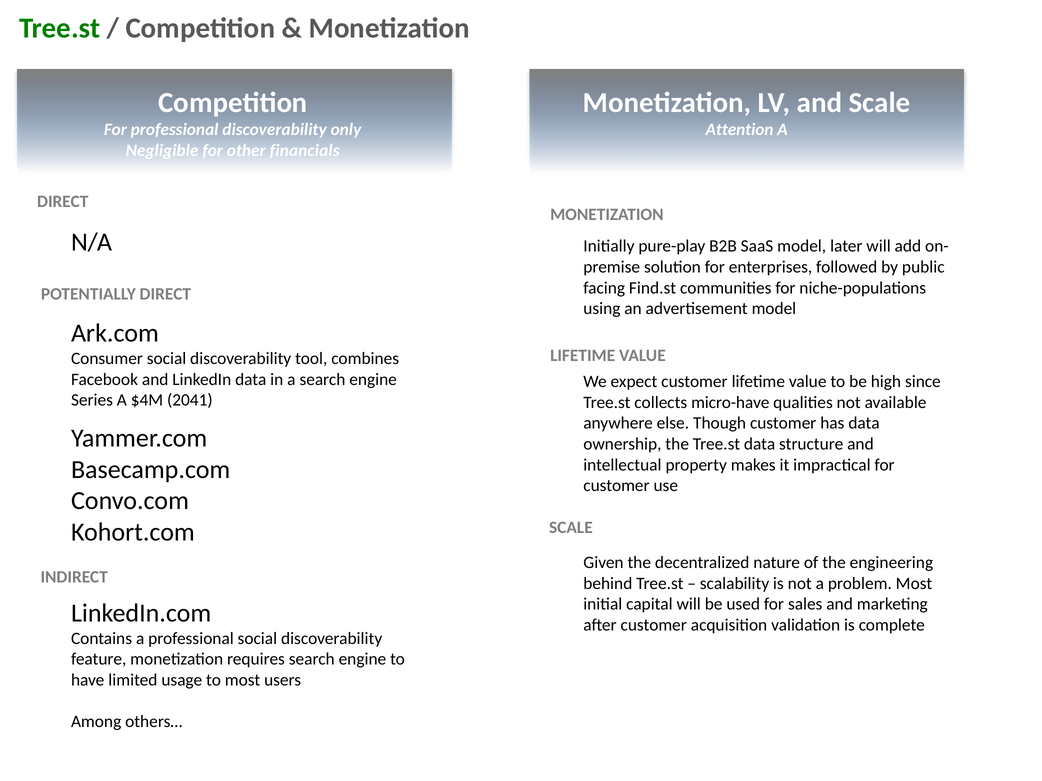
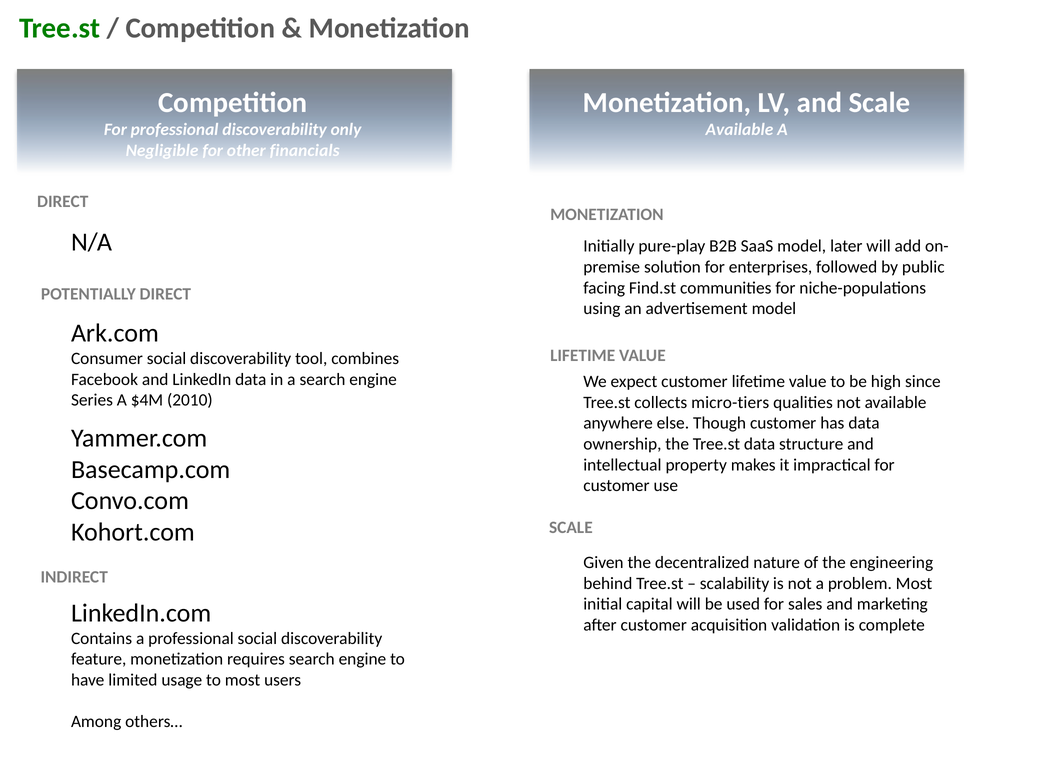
Attention: Attention -> Available (739, 130)
2041: 2041 -> 2010 (190, 401)
micro-have: micro-have -> micro-tiers (730, 403)
